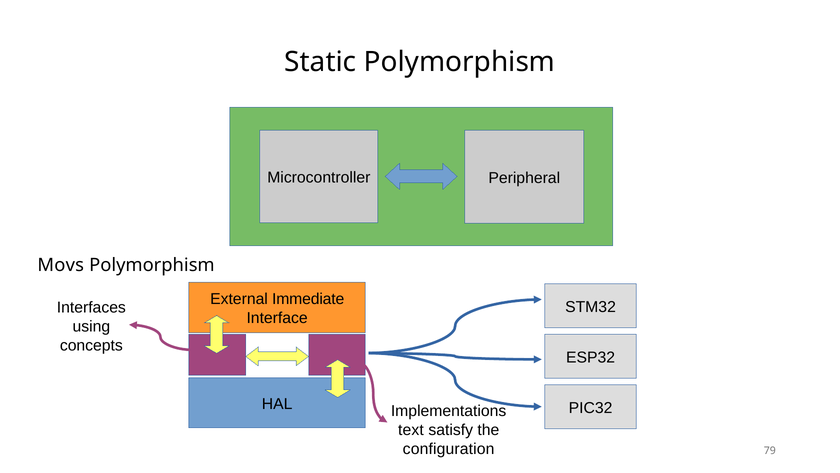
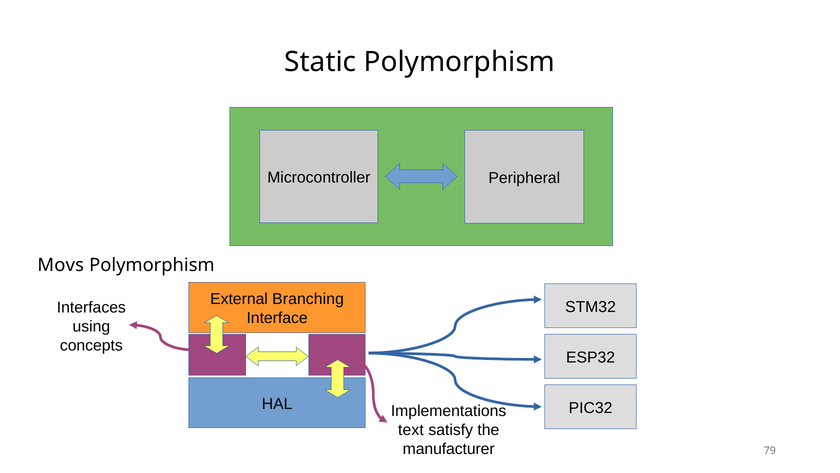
Immediate: Immediate -> Branching (308, 299)
configuration: configuration -> manufacturer (449, 448)
